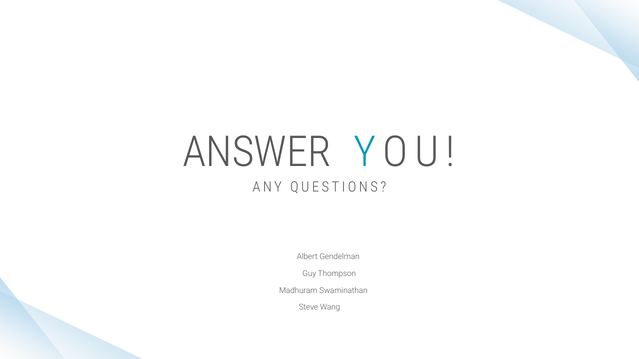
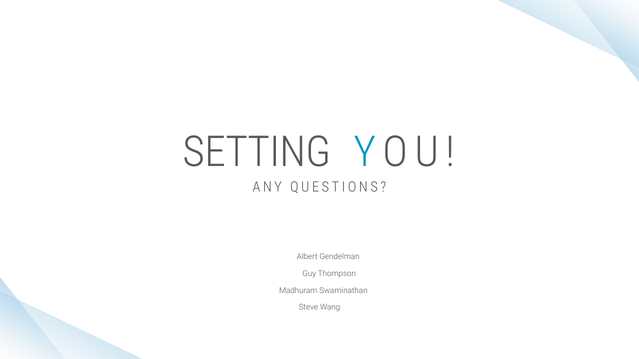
ANSWER: ANSWER -> SETTING (257, 152)
